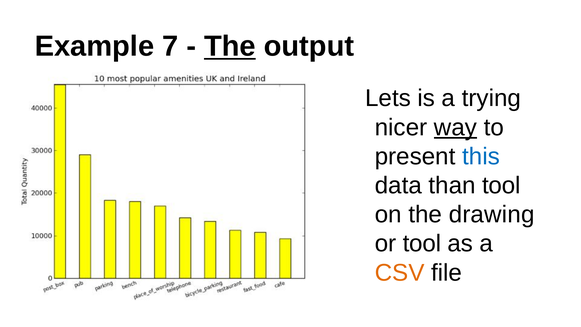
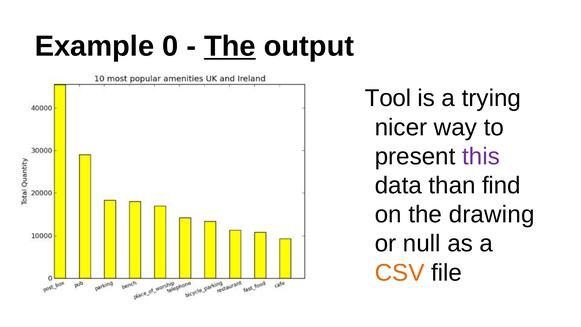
7: 7 -> 0 (170, 46)
Lets: Lets -> Tool (388, 98)
way underline: present -> none (455, 127)
this colour: blue -> purple (481, 156)
than tool: tool -> find (501, 185)
or tool: tool -> null (422, 244)
